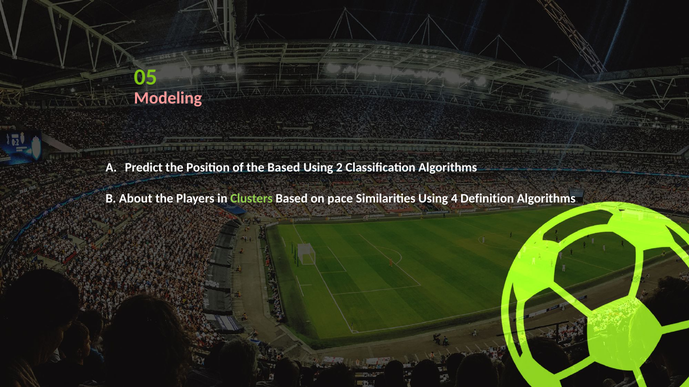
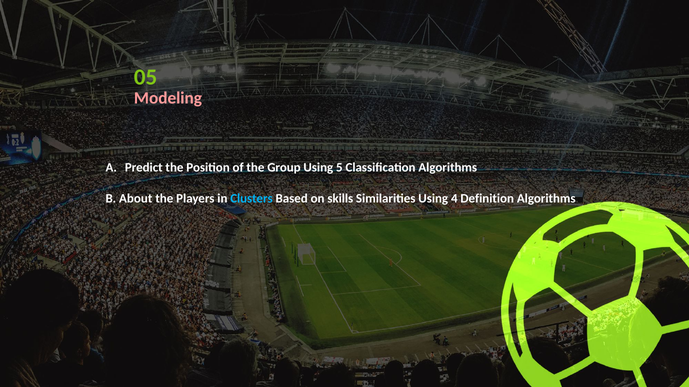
the Based: Based -> Group (284, 168)
2: 2 -> 5 (339, 168)
Clusters colour: light green -> light blue (252, 199)
pace: pace -> skills (340, 199)
